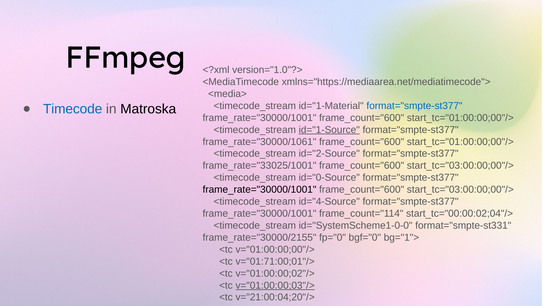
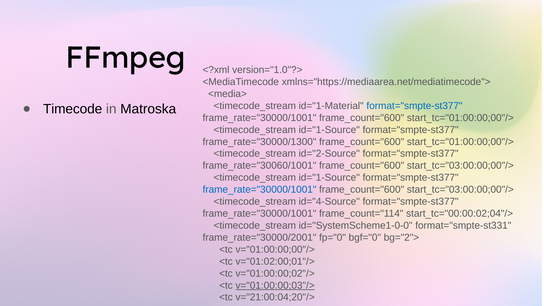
Timecode colour: blue -> black (73, 109)
id="1-Source underline: present -> none (329, 130)
frame_rate="30000/1061: frame_rate="30000/1061 -> frame_rate="30000/1300 (259, 142)
frame_rate="33025/1001: frame_rate="33025/1001 -> frame_rate="30060/1001 (259, 166)
id="0-Source: id="0-Source -> id="1-Source (329, 178)
frame_rate="30000/1001 colour: black -> blue (259, 190)
frame_rate="30000/2155: frame_rate="30000/2155 -> frame_rate="30000/2001 (259, 238)
bg="1">: bg="1"> -> bg="2"> (401, 238)
v="01:71:00;01"/>: v="01:71:00;01"/> -> v="01:02:00;01"/> (275, 261)
